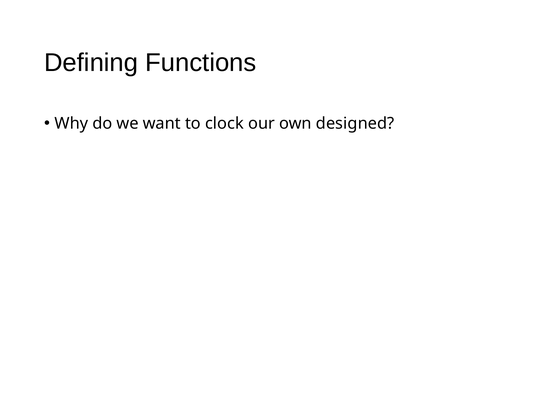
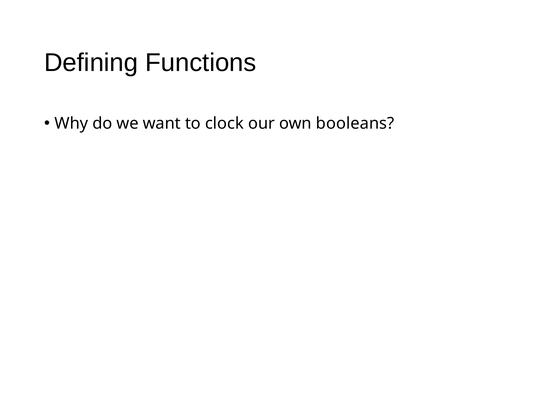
designed: designed -> booleans (355, 123)
